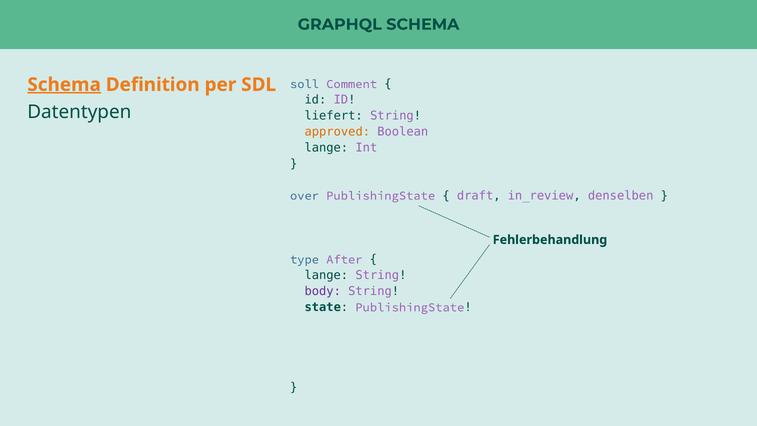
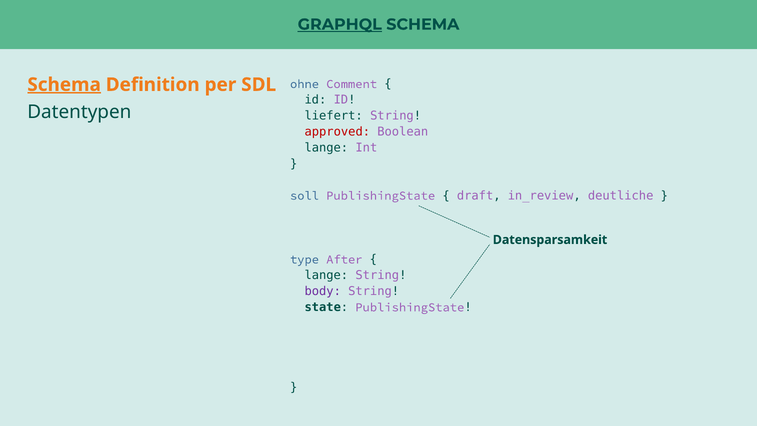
GRAPHQL underline: none -> present (340, 24)
soll: soll -> ohne (305, 84)
approved colour: orange -> red (337, 132)
over: over -> soll (305, 196)
denselben: denselben -> deutliche (621, 196)
Fehlerbehandlung: Fehlerbehandlung -> Datensparsamkeit (550, 240)
